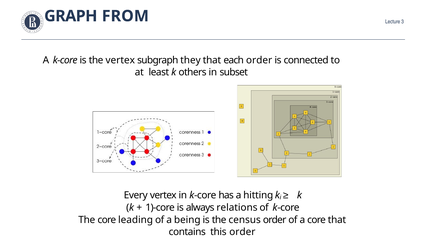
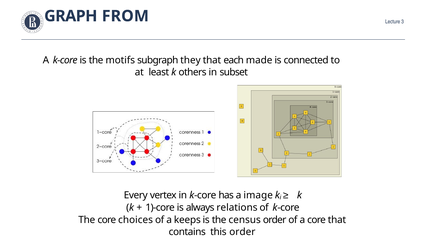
the vertex: vertex -> motifs (120, 60)
each order: order -> made (259, 60)
hitting: hitting -> image (258, 195)
leading: leading -> choices (136, 220)
being: being -> keeps (187, 220)
